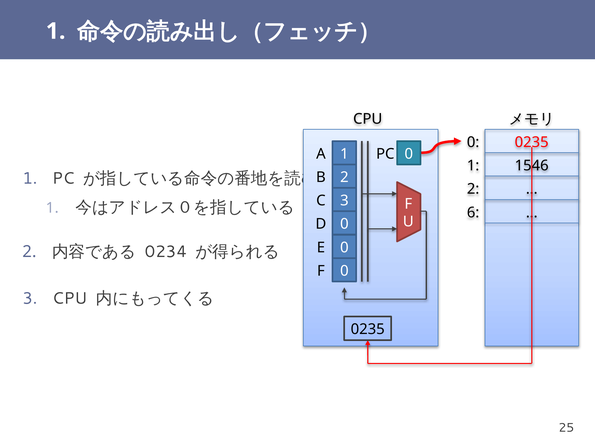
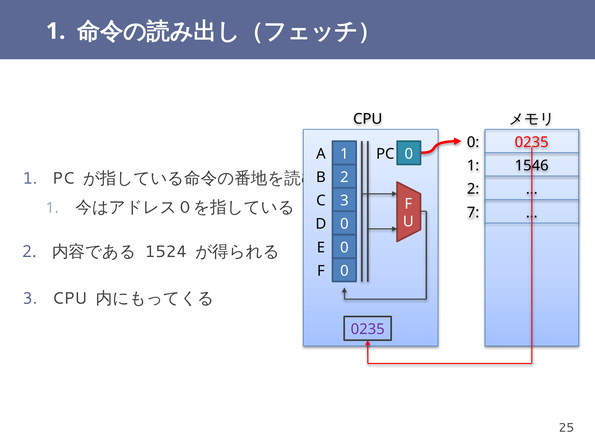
6: 6 -> 7 (473, 213)
0234: 0234 -> 1524 (166, 252)
0235 colour: black -> purple (368, 330)
